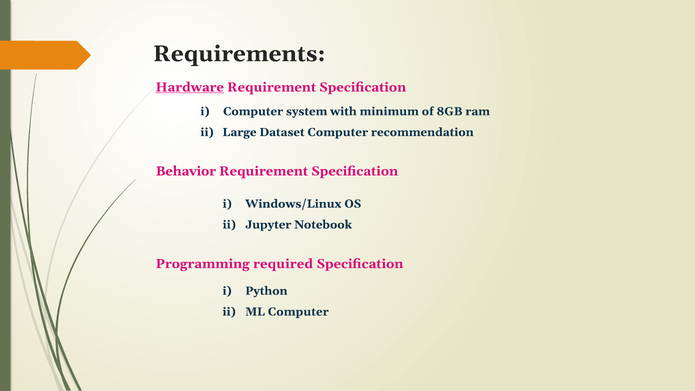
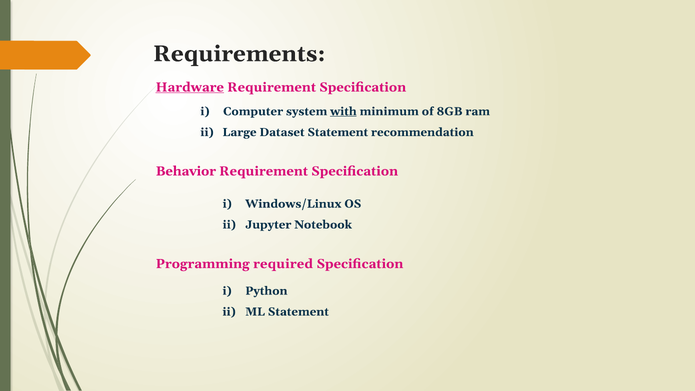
with underline: none -> present (343, 111)
Dataset Computer: Computer -> Statement (338, 132)
ML Computer: Computer -> Statement (298, 312)
